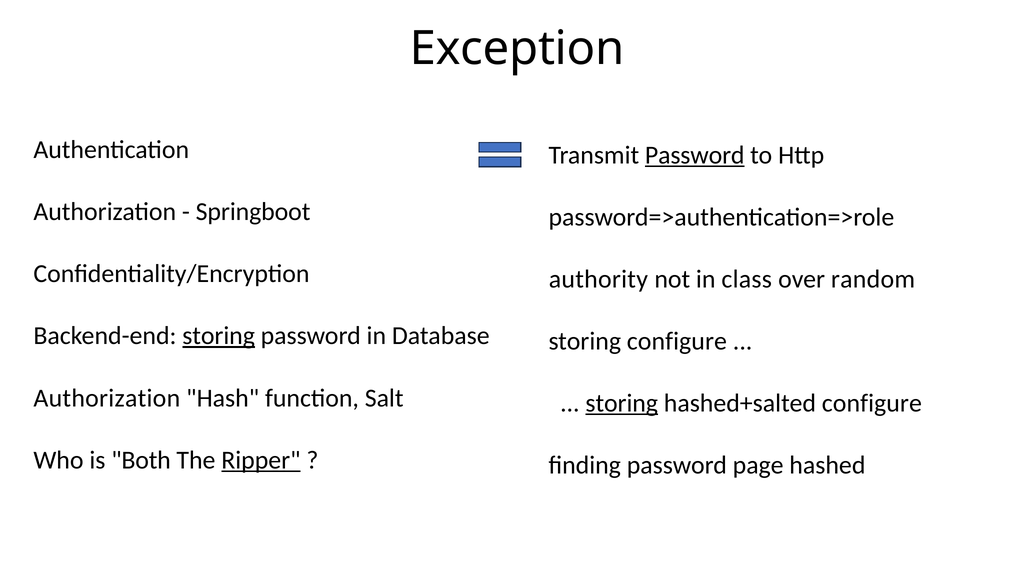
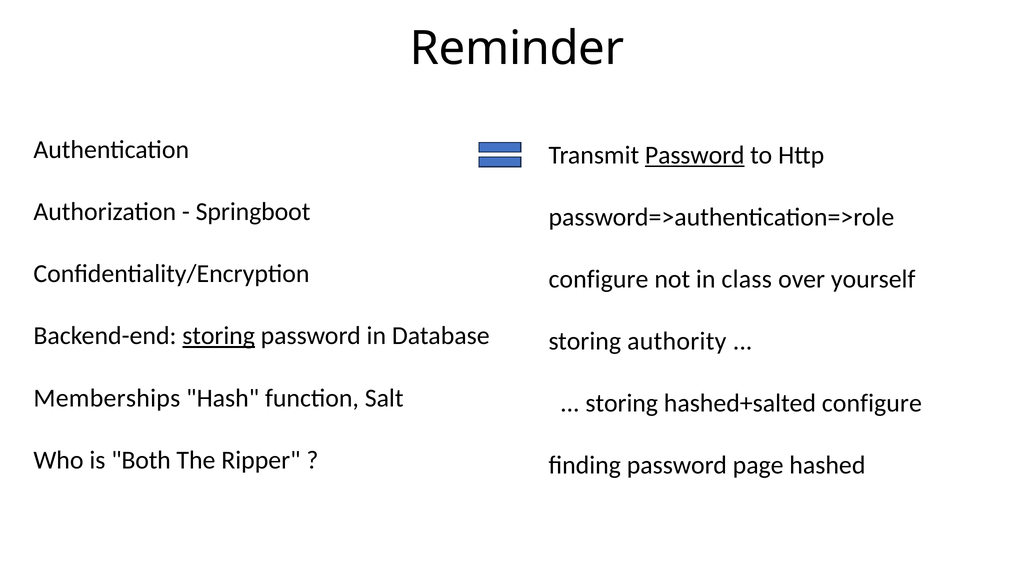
Exception: Exception -> Reminder (517, 48)
authority: authority -> configure (598, 279)
random: random -> yourself (873, 279)
storing configure: configure -> authority (677, 341)
Authorization: Authorization -> Memberships (107, 398)
storing underline: present -> none (622, 403)
Ripper underline: present -> none (261, 460)
